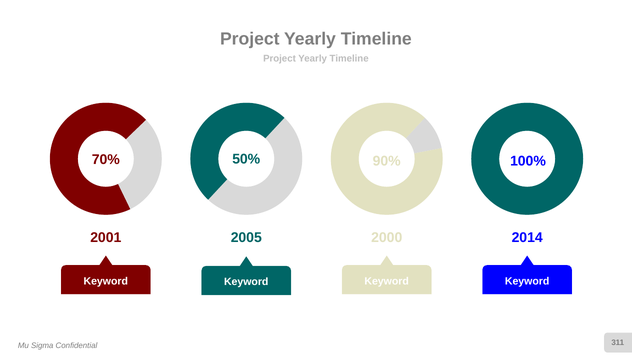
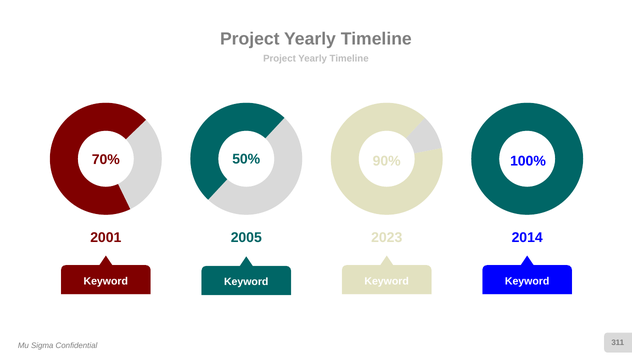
2000: 2000 -> 2023 (387, 237)
